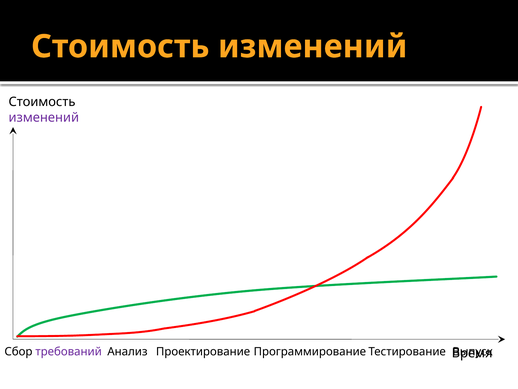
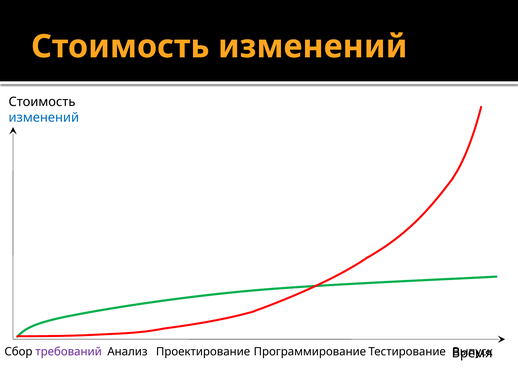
изменений colour: purple -> blue (44, 117)
